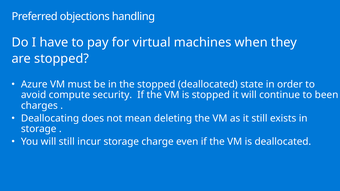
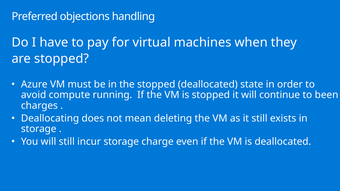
security: security -> running (112, 95)
